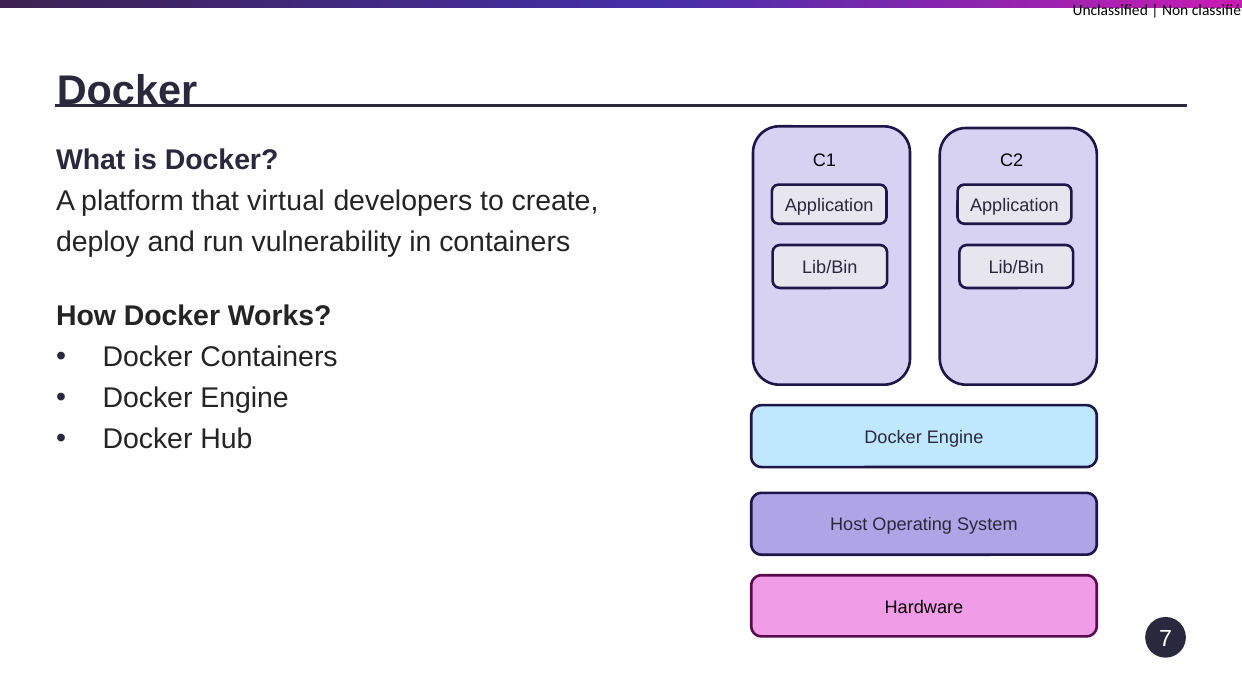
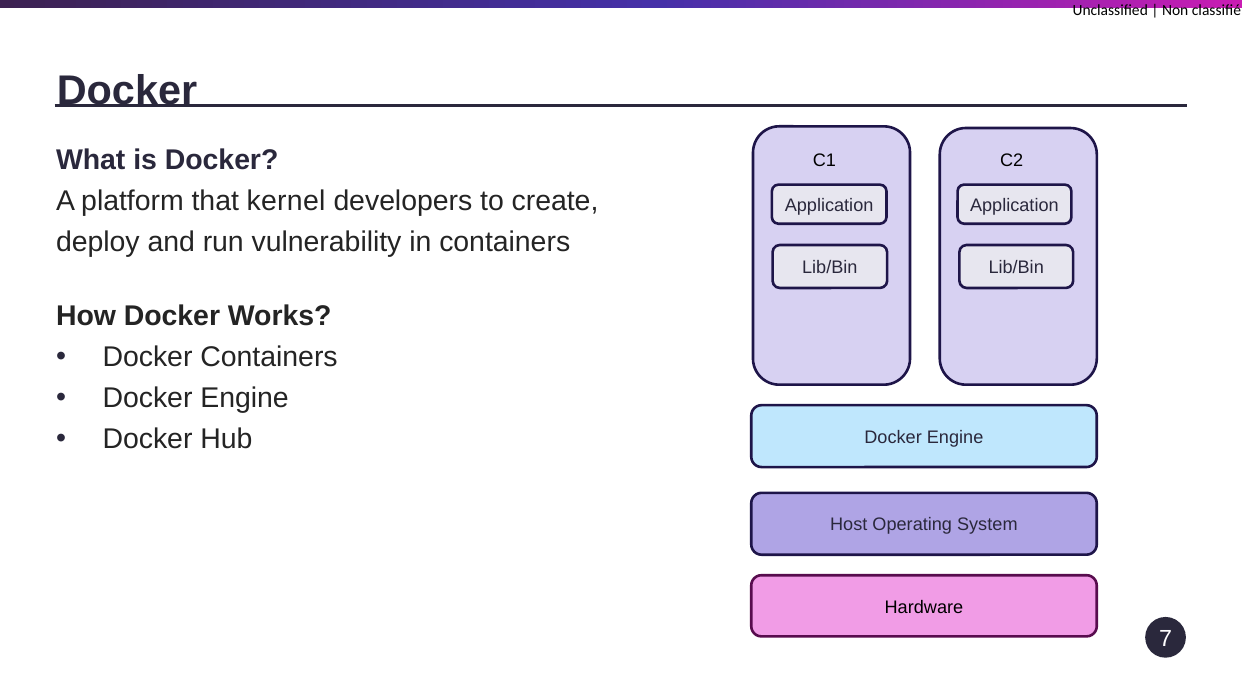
virtual: virtual -> kernel (286, 201)
